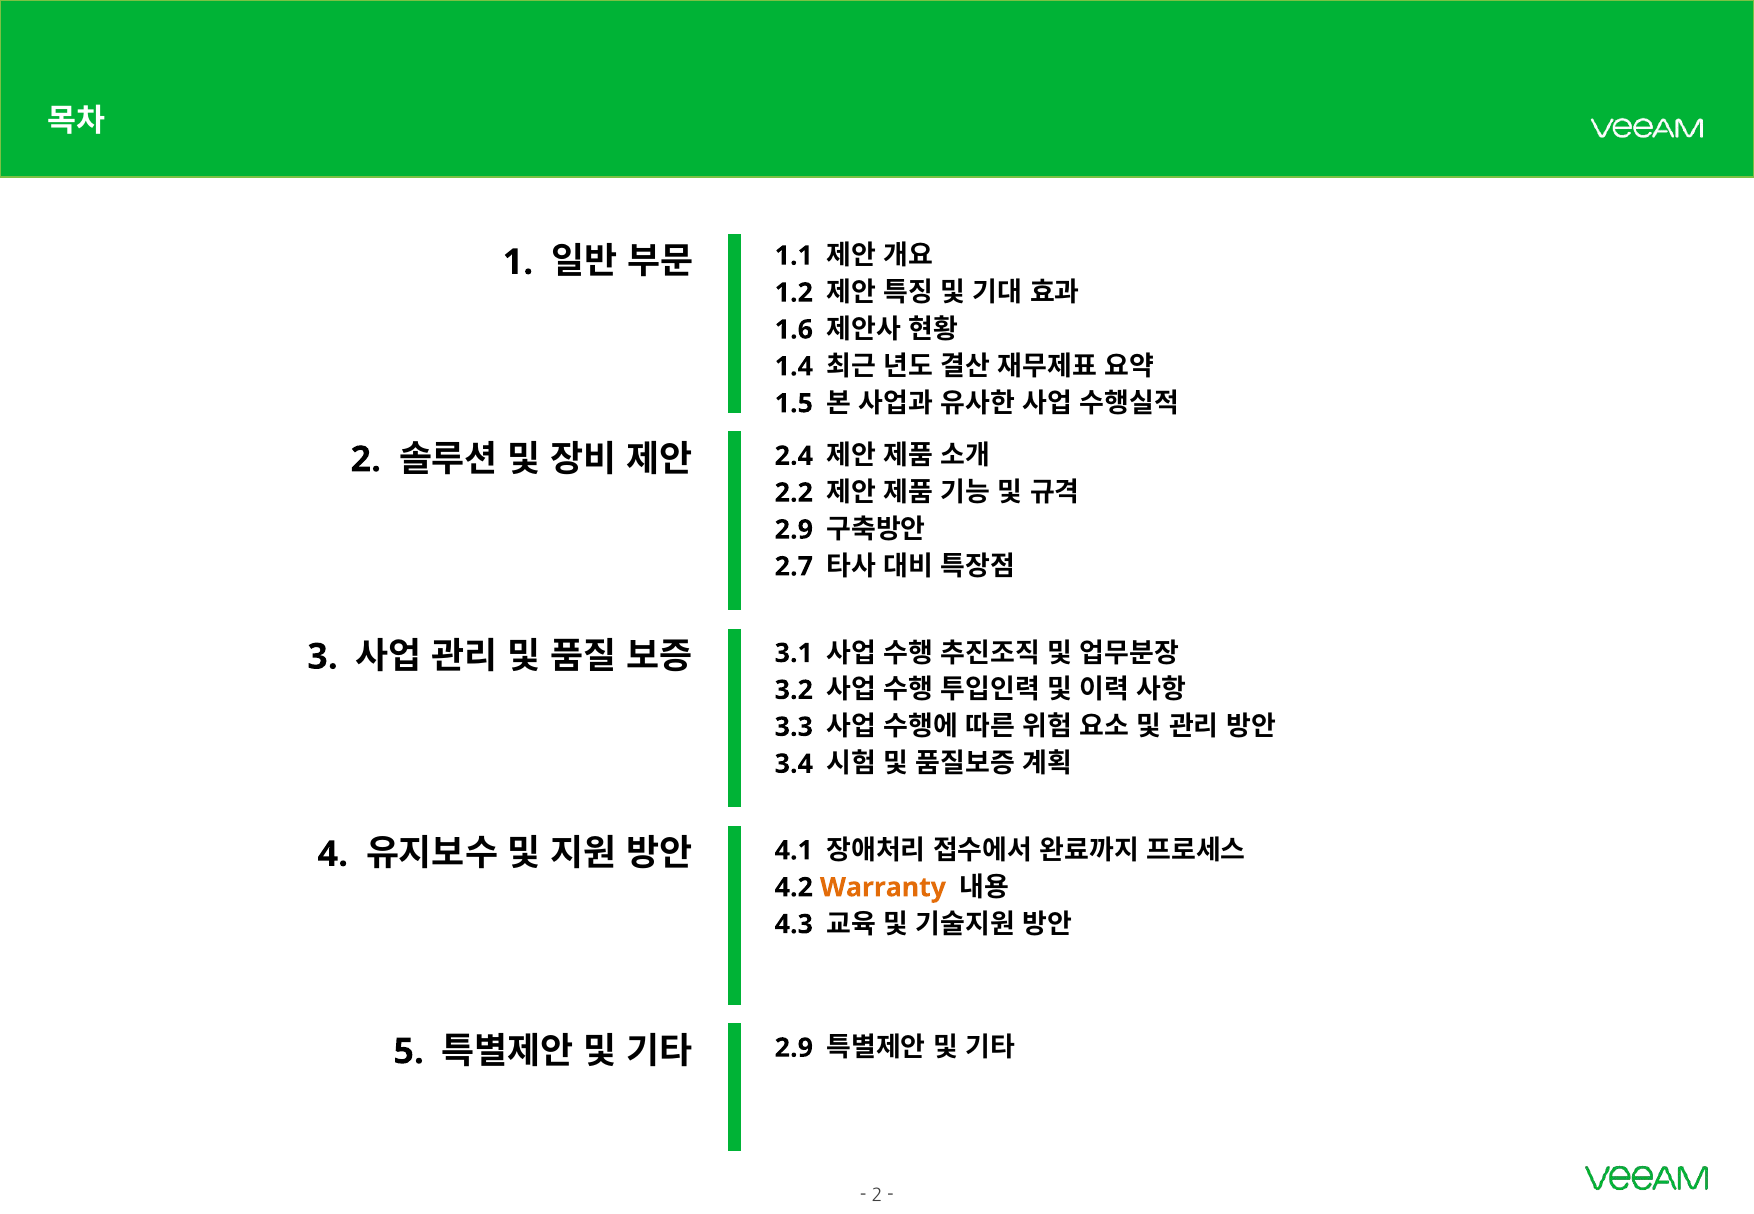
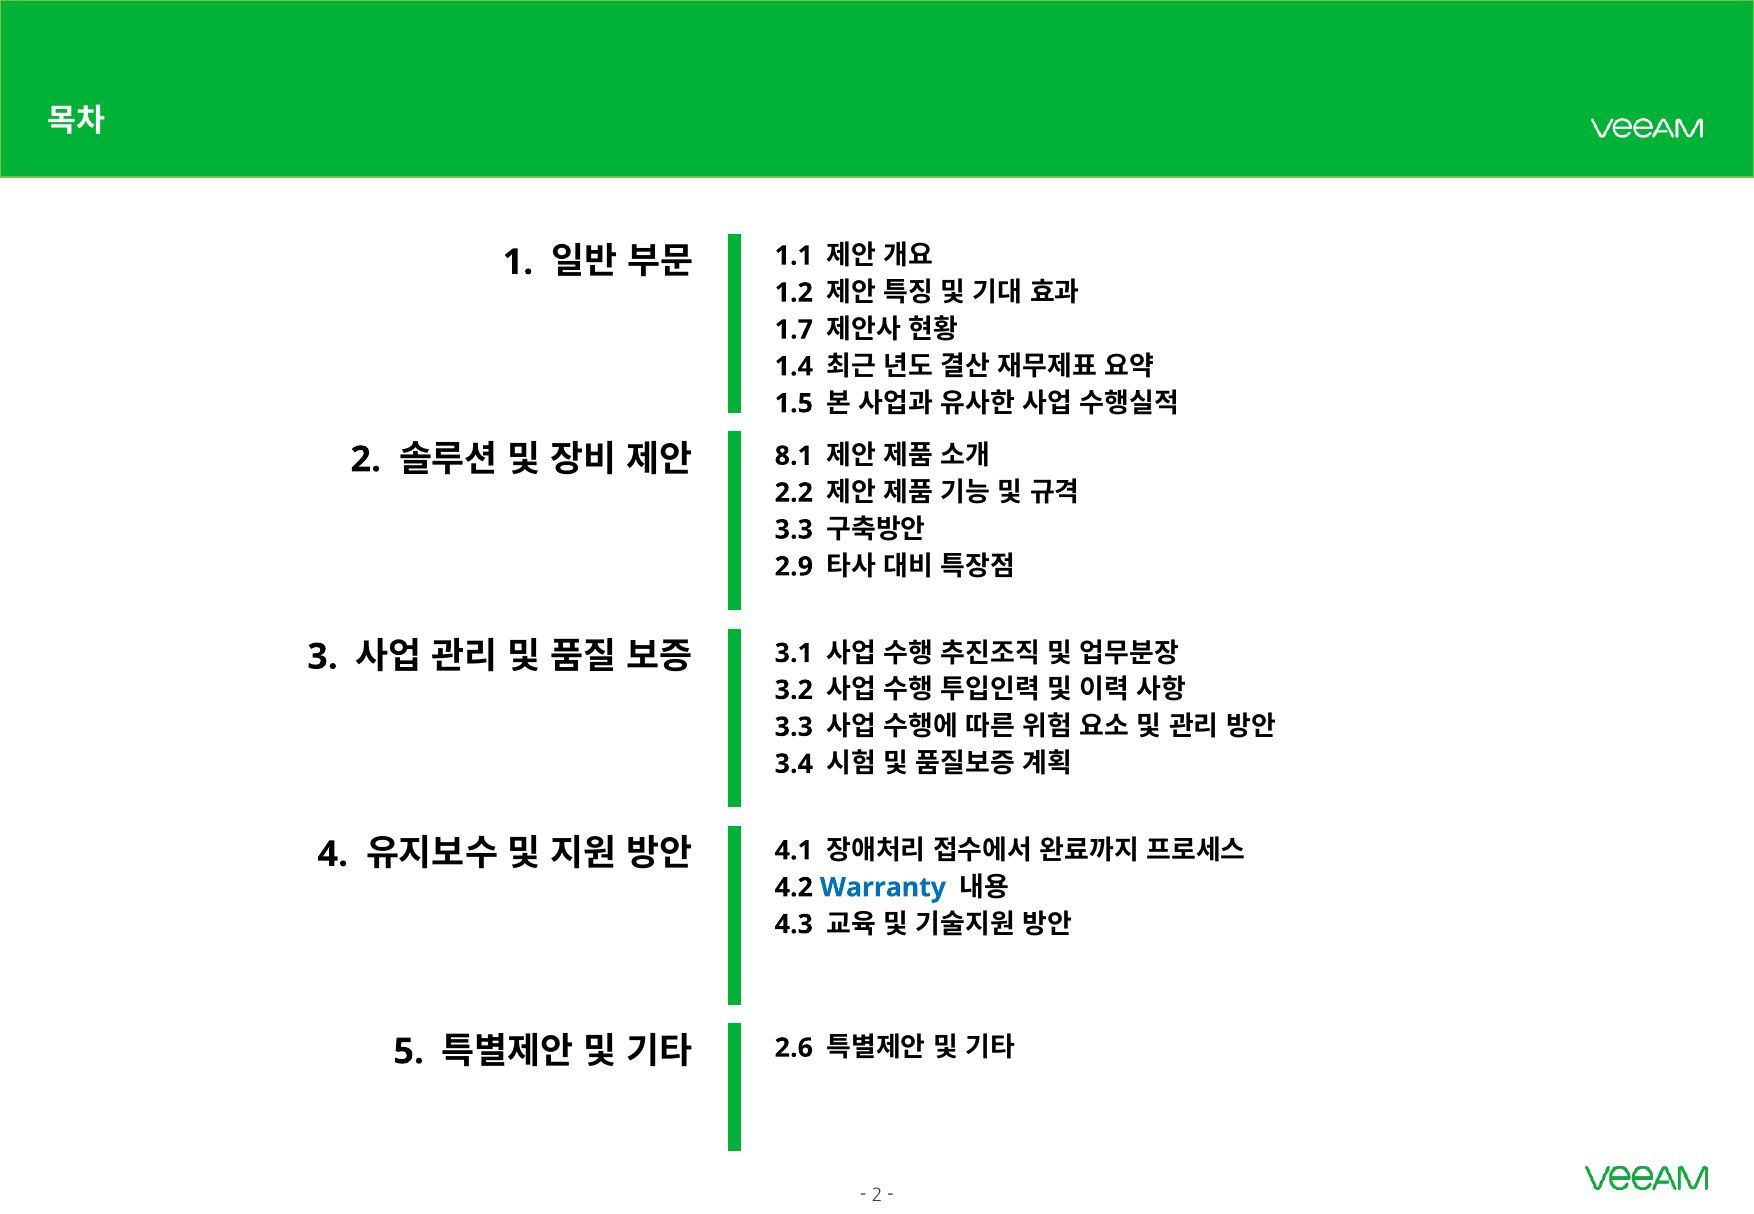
1.6: 1.6 -> 1.7 (794, 330)
2.4: 2.4 -> 8.1 (794, 456)
2.9: 2.9 -> 3.3 (794, 530)
2.7: 2.7 -> 2.9 (794, 567)
Warranty colour: orange -> blue (883, 888)
2.9: 2.9 -> 2.6 (794, 1048)
